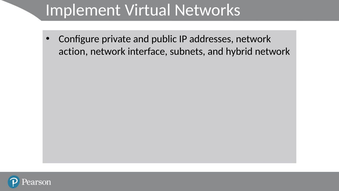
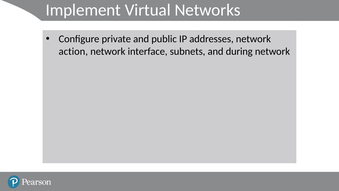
hybrid: hybrid -> during (239, 51)
